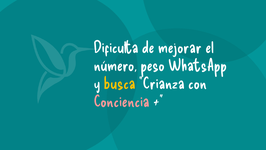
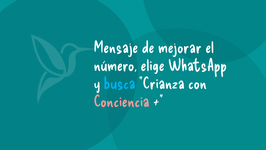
Dificulta: Dificulta -> Mensaje (116, 47)
peso: peso -> elige (153, 65)
busca colour: yellow -> light blue (120, 83)
